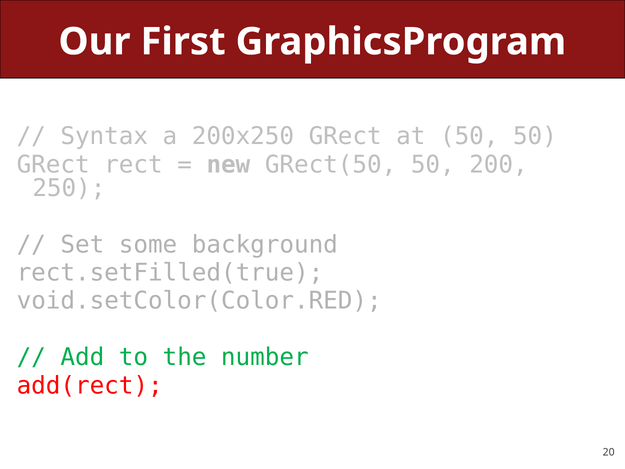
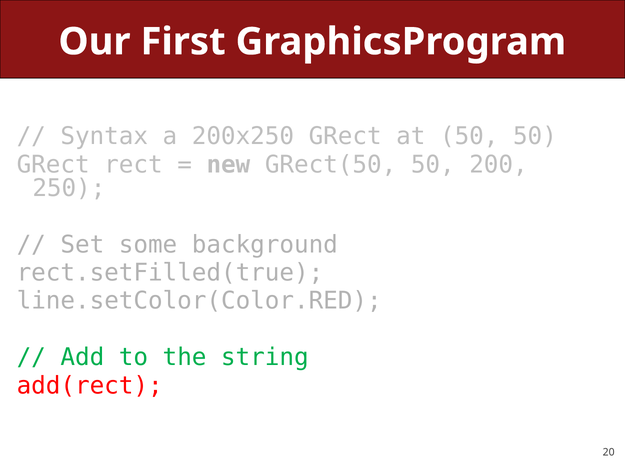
void.setColor(Color.RED: void.setColor(Color.RED -> line.setColor(Color.RED (199, 301)
number: number -> string (265, 357)
